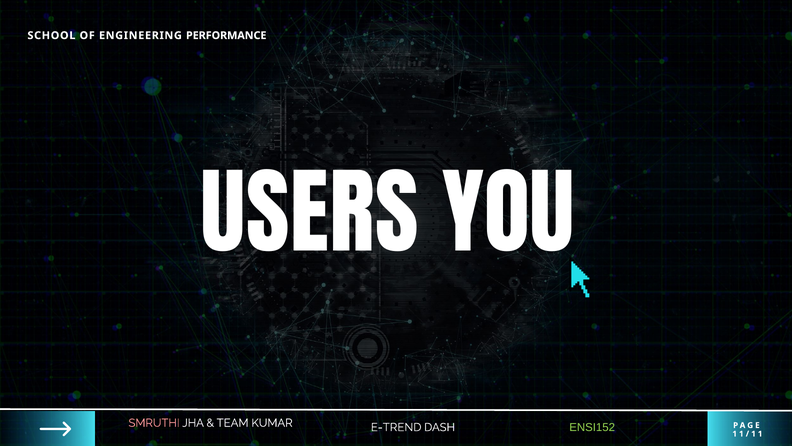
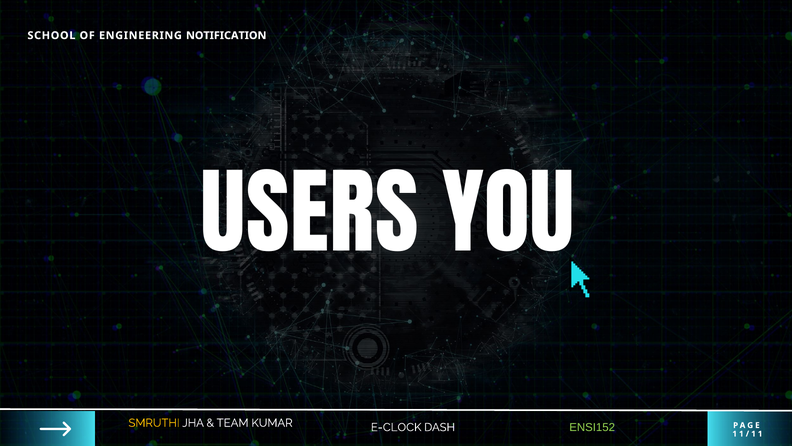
PERFORMANCE: PERFORMANCE -> NOTIFICATION (226, 35)
SMRUTHI colour: pink -> yellow (154, 423)
E-TREND: E-TREND -> E-CLOCK (396, 427)
